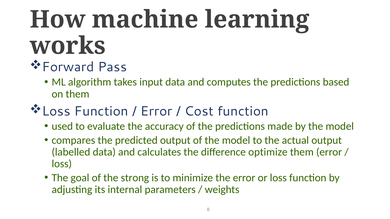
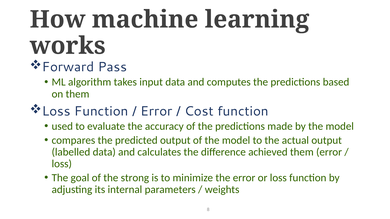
optimize: optimize -> achieved (268, 152)
